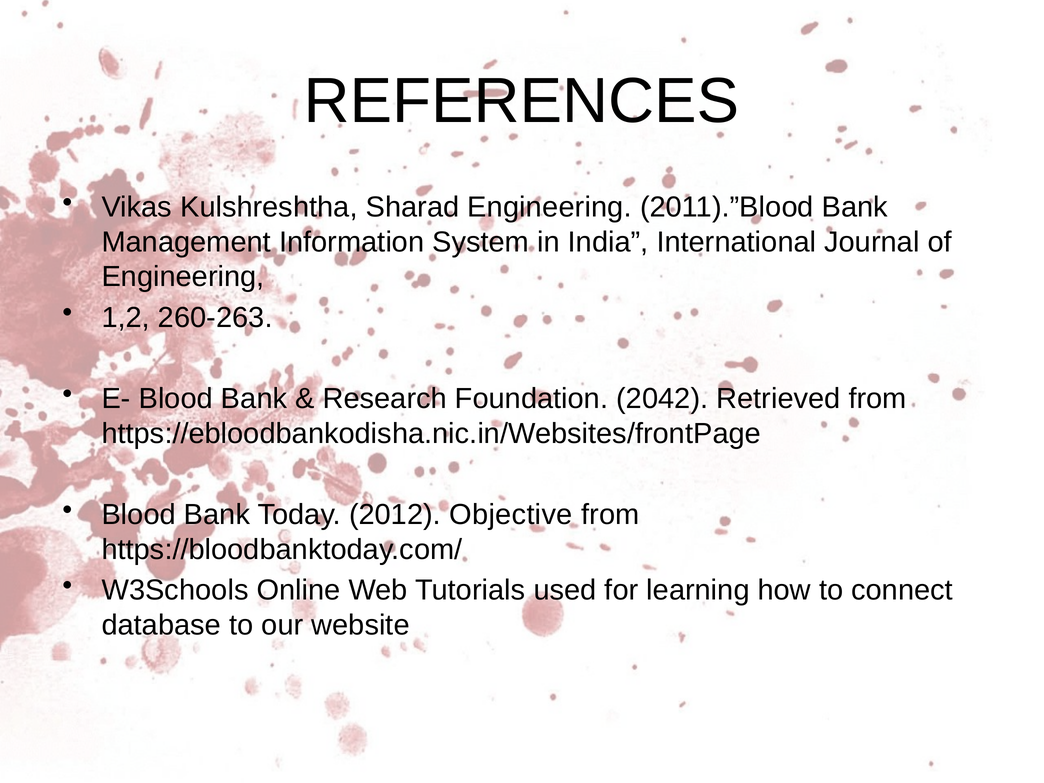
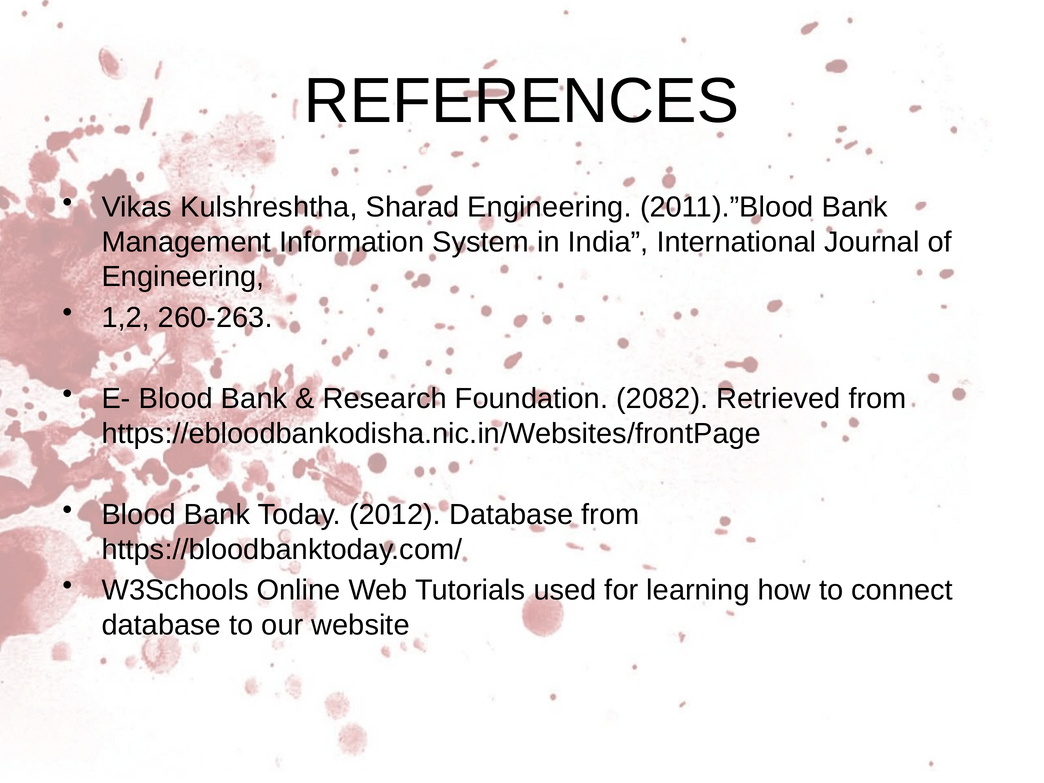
2042: 2042 -> 2082 (662, 399)
2012 Objective: Objective -> Database (511, 515)
